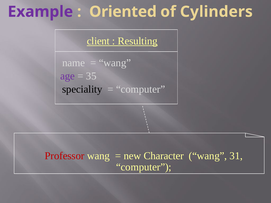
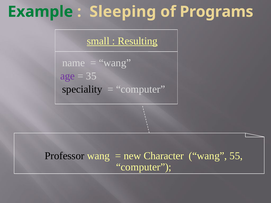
Example colour: purple -> green (40, 12)
Oriented: Oriented -> Sleeping (123, 12)
Cylinders: Cylinders -> Programs (217, 12)
client: client -> small (98, 41)
Professor colour: red -> black (65, 156)
31: 31 -> 55 (236, 156)
